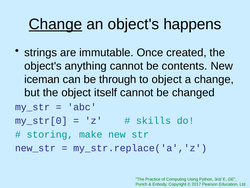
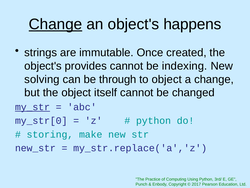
anything: anything -> provides (86, 66)
contents: contents -> indexing (185, 66)
iceman: iceman -> solving (42, 79)
my_str underline: none -> present (32, 107)
skills: skills -> python (153, 120)
